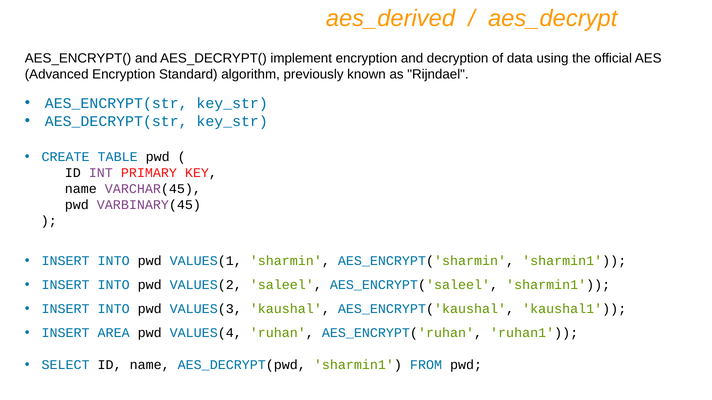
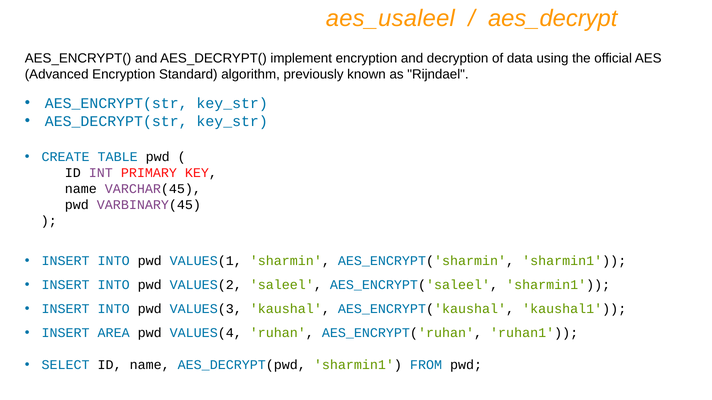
aes_derived: aes_derived -> aes_usaleel (390, 19)
